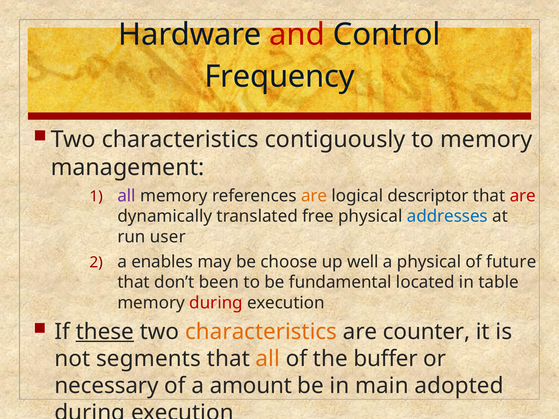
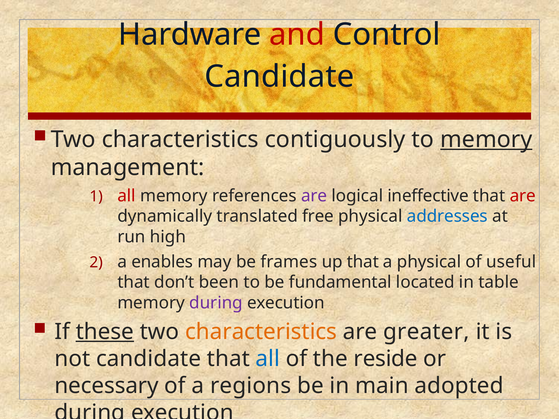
Frequency: Frequency -> Candidate (279, 77)
memory underline: none -> present (486, 140)
all colour: purple -> red (127, 196)
are colour: orange -> purple (314, 196)
descriptor: descriptor -> ineffective (428, 196)
user: user -> high (168, 237)
choose: choose -> frames (289, 262)
up well: well -> that (363, 262)
future: future -> useful (511, 262)
during colour: red -> purple (216, 303)
counter: counter -> greater (426, 332)
not segments: segments -> candidate (149, 359)
all colour: orange -> blue (268, 359)
buffer: buffer -> reside (386, 359)
amount: amount -> regions (251, 386)
